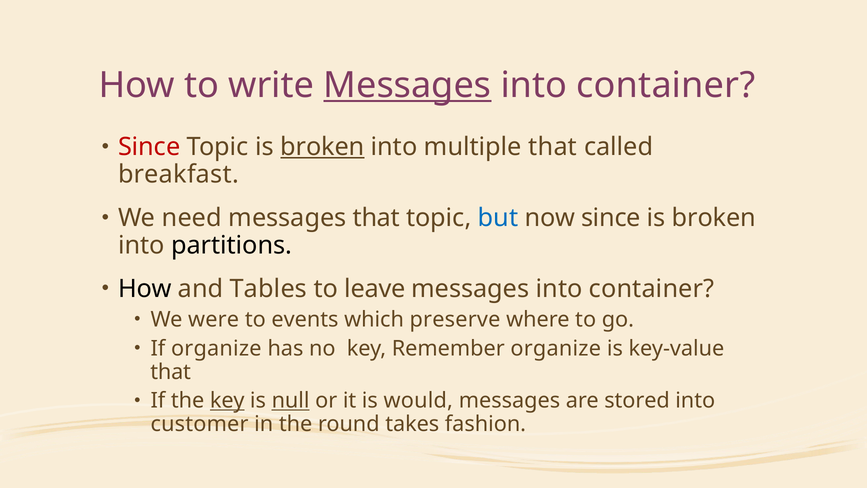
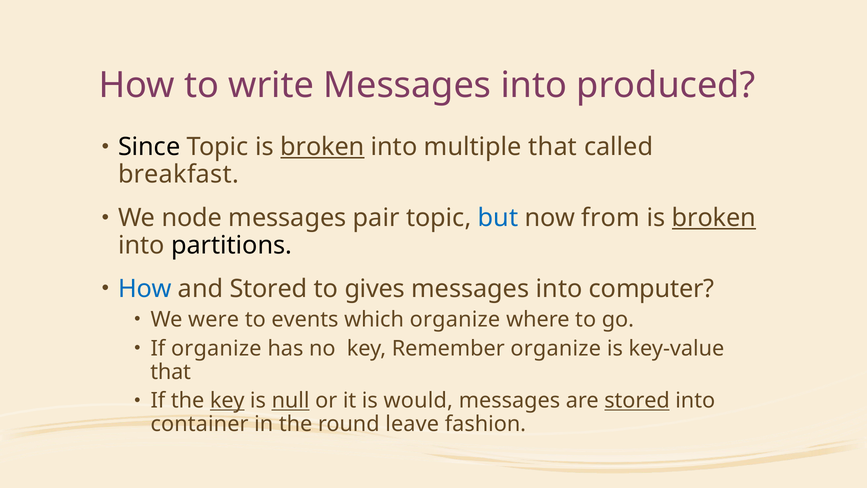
Messages underline: present -> none (407, 85)
container: container -> produced (666, 85)
Since colour: red -> black (149, 147)
need: need -> node (192, 218)
messages that: that -> pair (376, 218)
now since: since -> from (611, 218)
broken underline: none -> present (714, 218)
How colour: black -> blue (145, 289)
and Tables: Tables -> Stored (269, 289)
leave: leave -> gives (375, 289)
container: container -> computer (652, 289)
which preserve: preserve -> organize (455, 319)
stored underline: none -> present (637, 400)
customer: customer -> container (200, 424)
takes: takes -> leave (412, 424)
